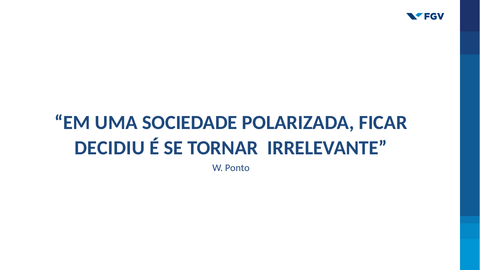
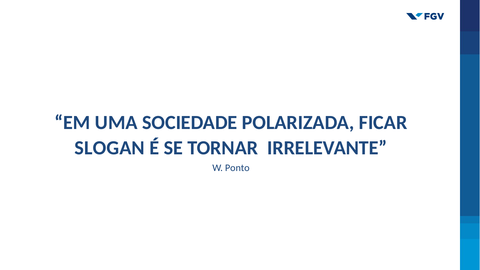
DECIDIU: DECIDIU -> SLOGAN (110, 148)
